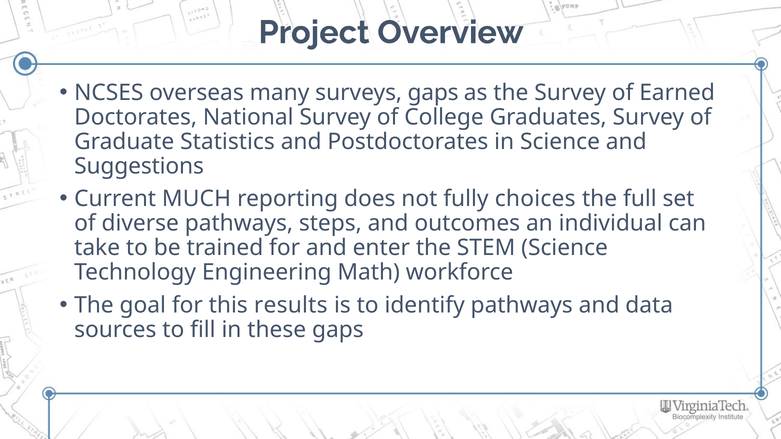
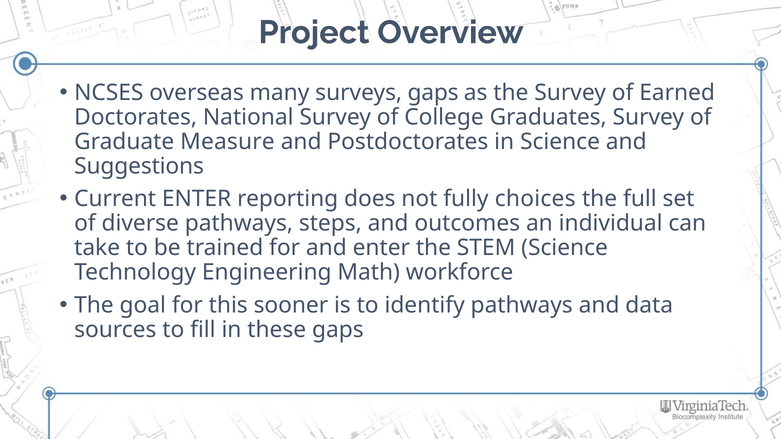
Statistics: Statistics -> Measure (227, 142)
Current MUCH: MUCH -> ENTER (197, 199)
results: results -> sooner (291, 305)
